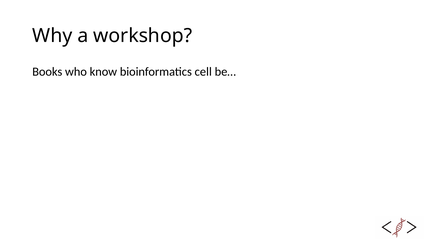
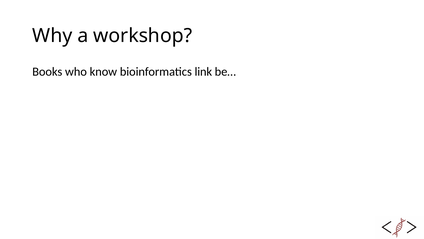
cell: cell -> link (203, 72)
